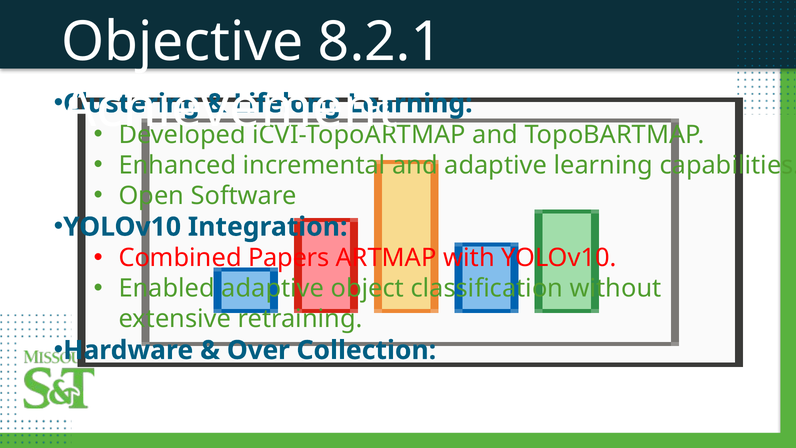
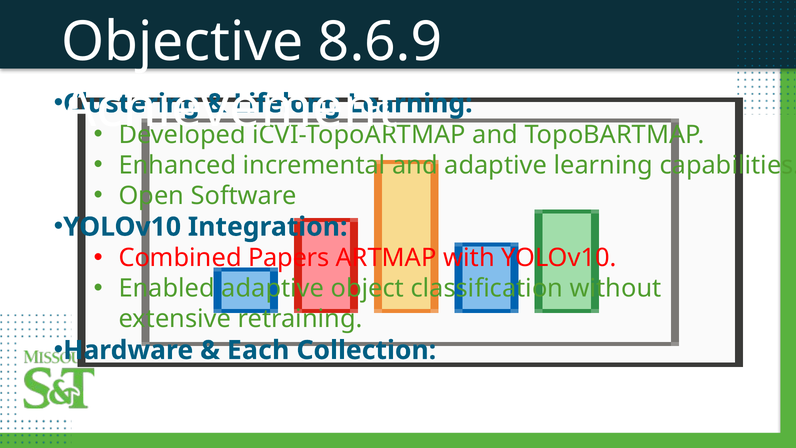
8.2.1: 8.2.1 -> 8.6.9 (380, 42)
Over: Over -> Each (258, 350)
